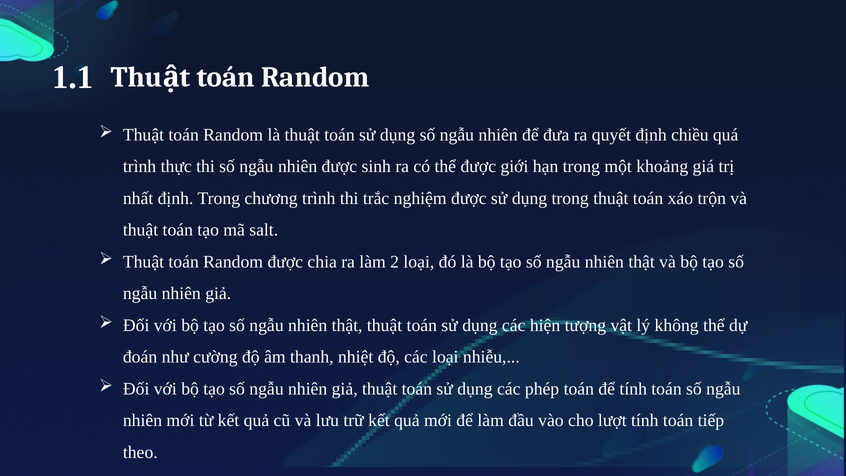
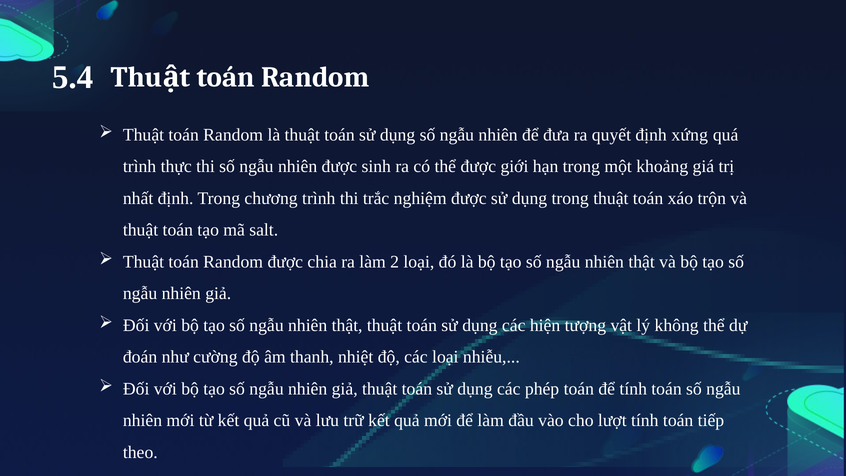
1.1: 1.1 -> 5.4 (73, 77)
chiều: chiều -> xứng (690, 135)
